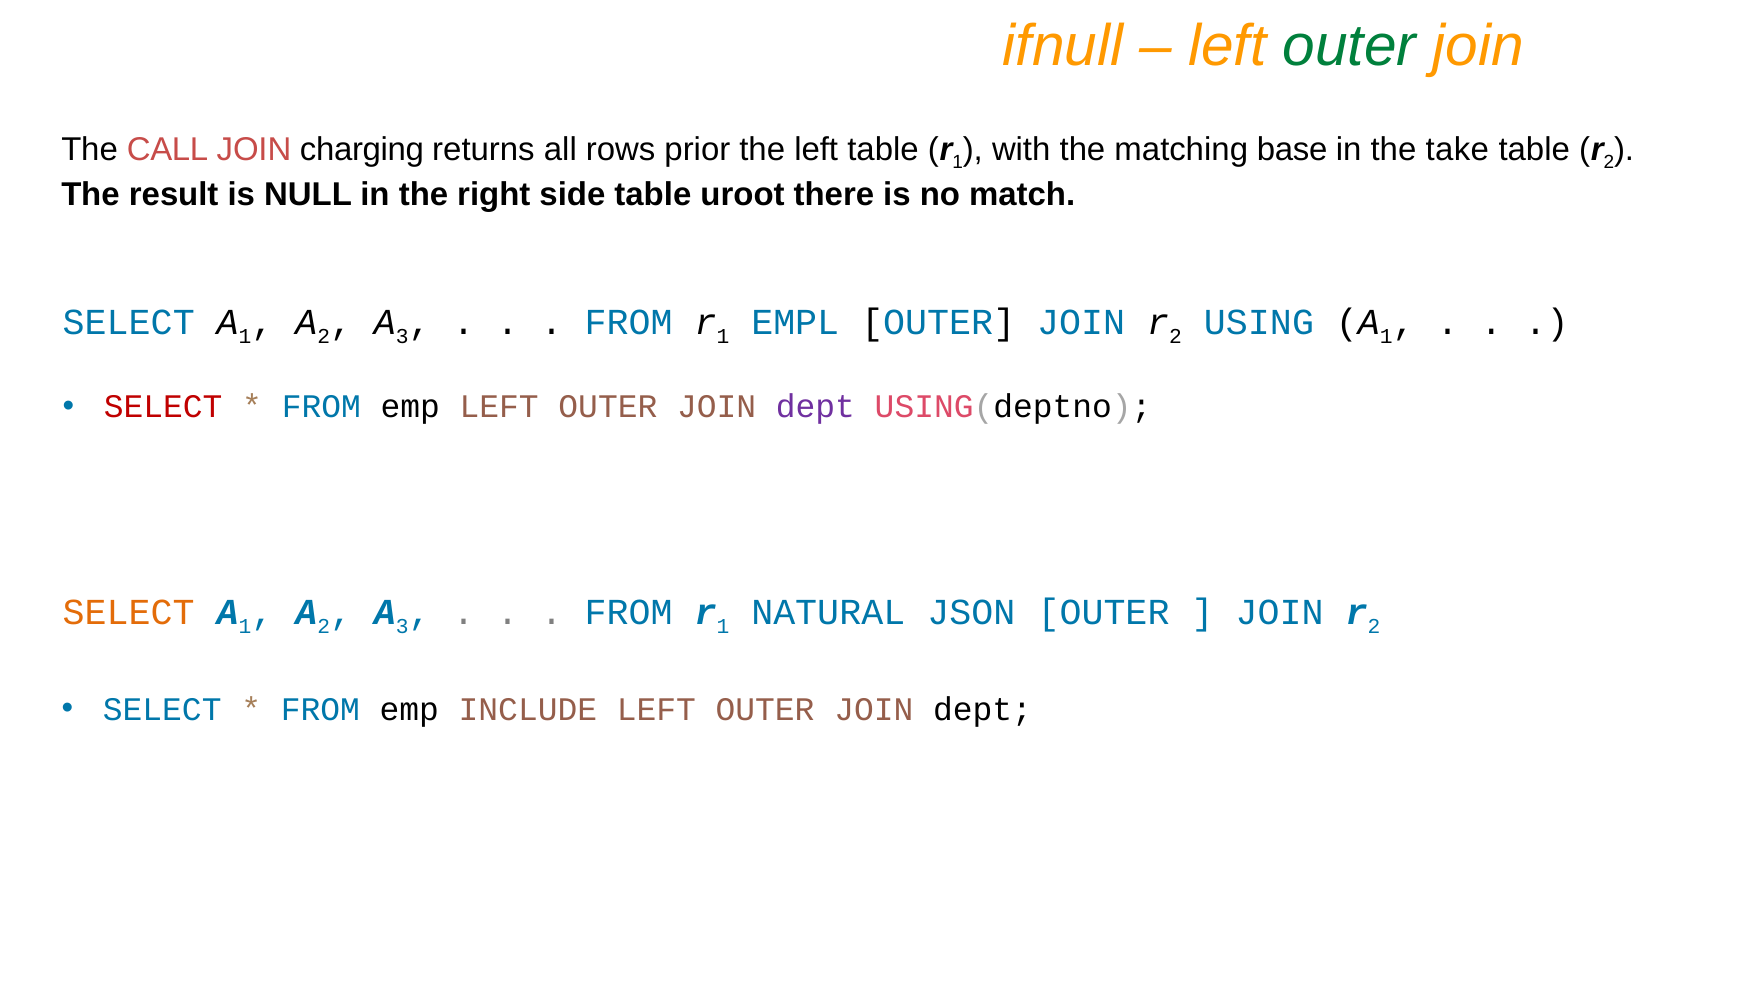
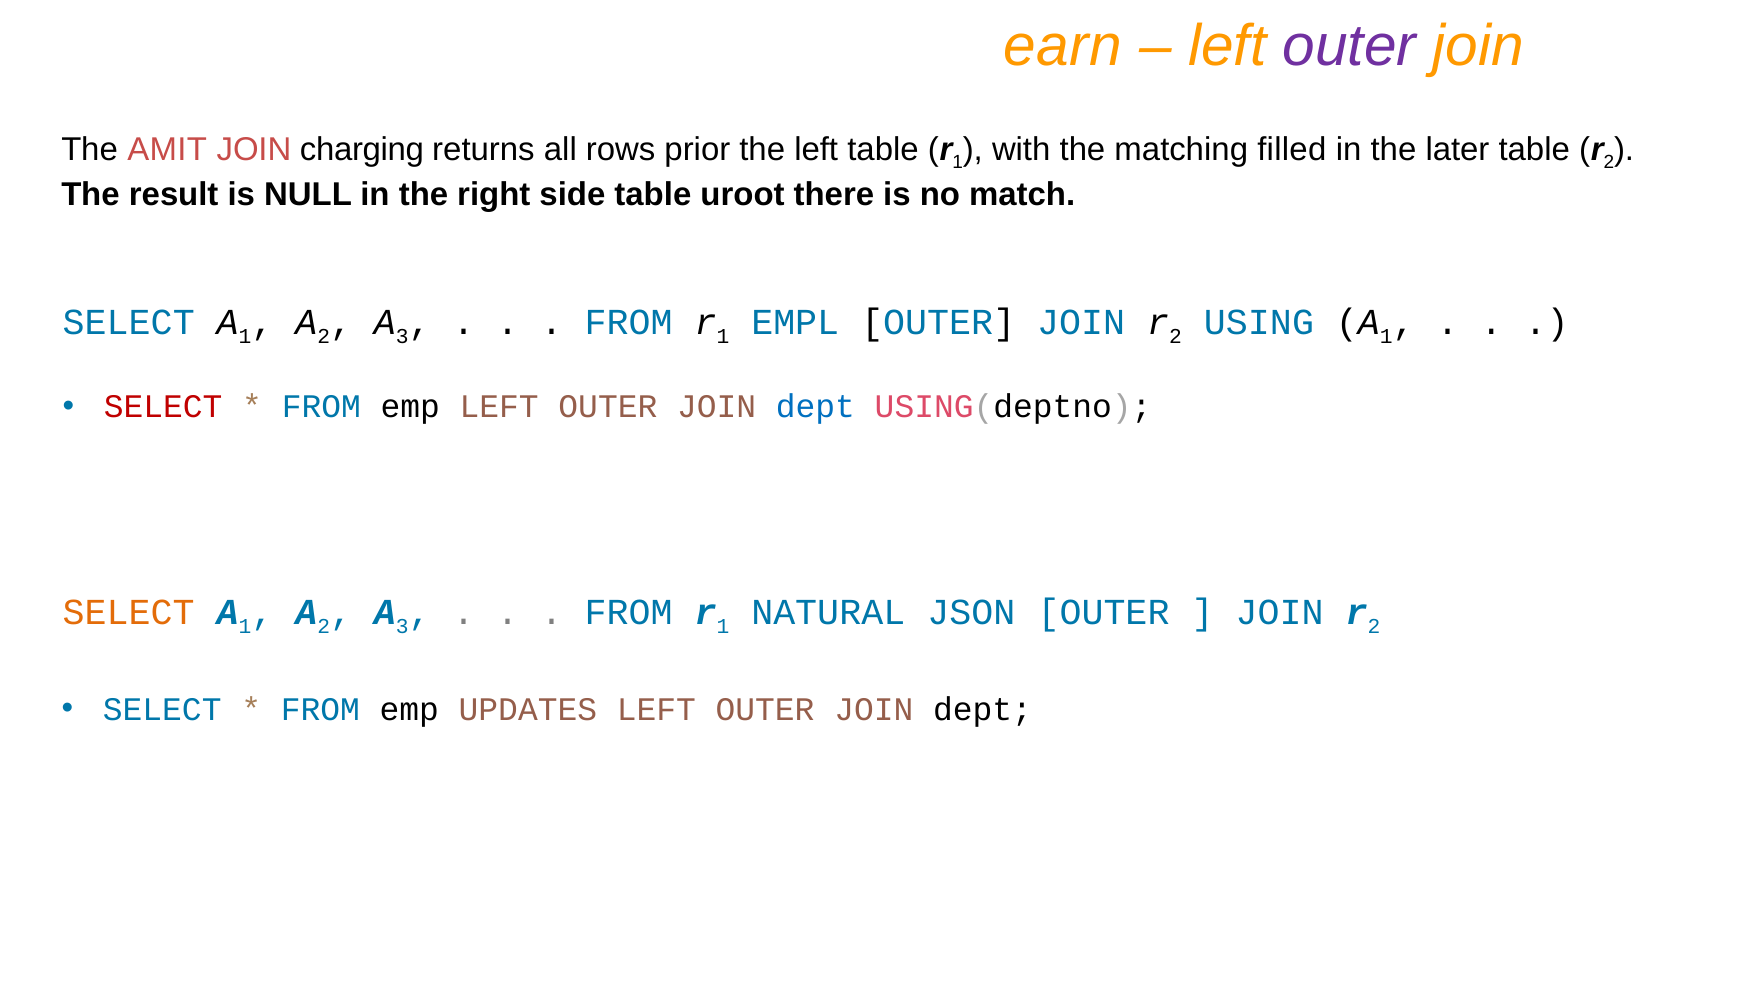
ifnull: ifnull -> earn (1063, 46)
outer colour: green -> purple (1350, 46)
CALL: CALL -> AMIT (167, 149)
base: base -> filled (1292, 149)
take: take -> later (1457, 149)
dept colour: purple -> blue (815, 407)
INCLUDE: INCLUDE -> UPDATES (528, 709)
